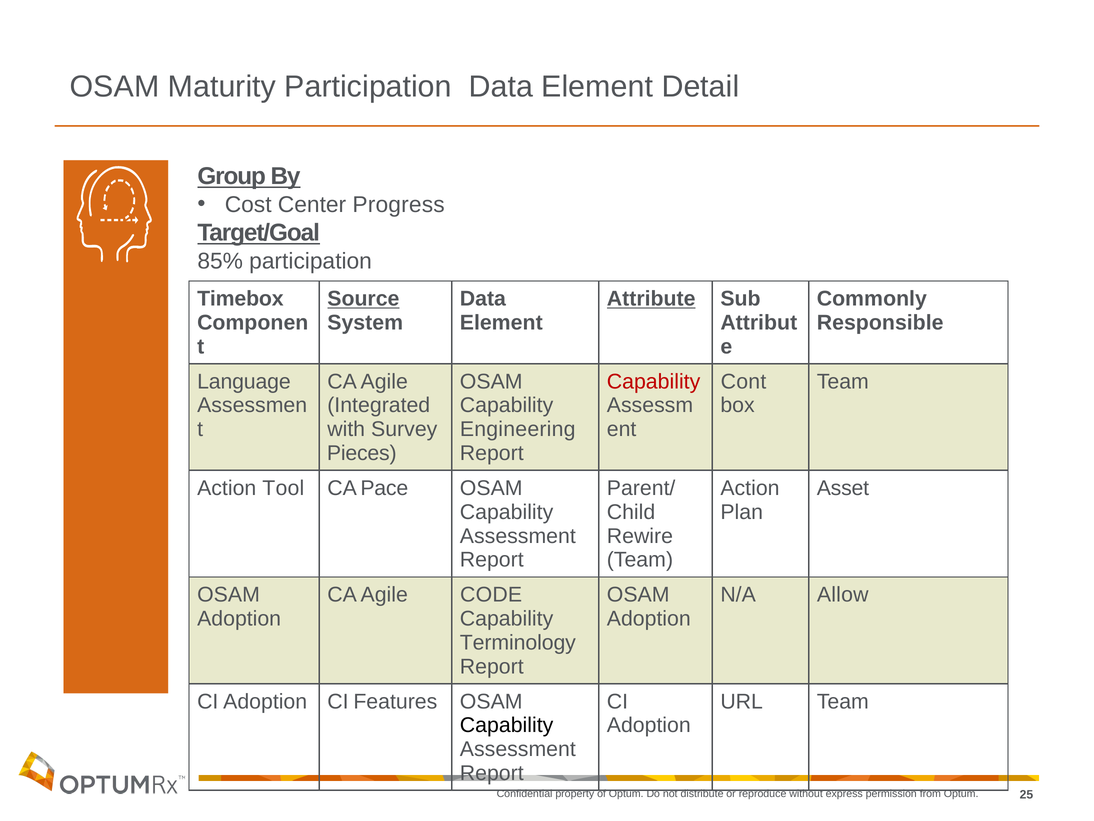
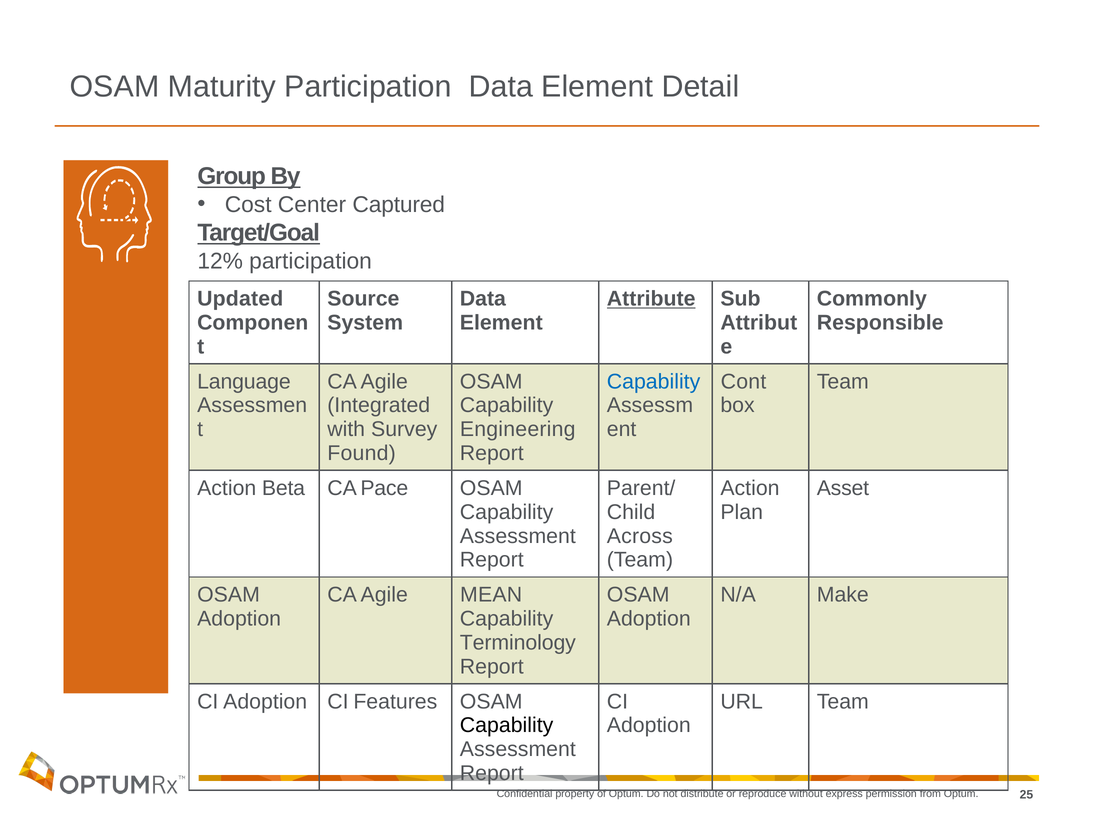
Progress: Progress -> Captured (399, 204)
85%: 85% -> 12% (220, 261)
Timebox: Timebox -> Updated (240, 299)
Source underline: present -> none (363, 299)
Capability colour: red -> blue (654, 381)
Pieces: Pieces -> Found (362, 453)
Tool: Tool -> Beta (284, 488)
Rewire: Rewire -> Across (640, 536)
CODE: CODE -> MEAN (491, 594)
Allow: Allow -> Make (843, 594)
